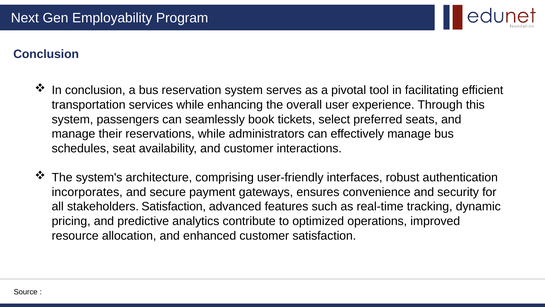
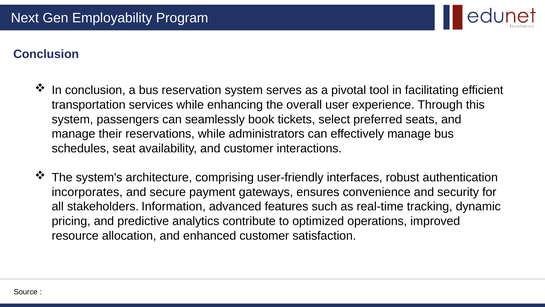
stakeholders Satisfaction: Satisfaction -> Information (174, 206)
